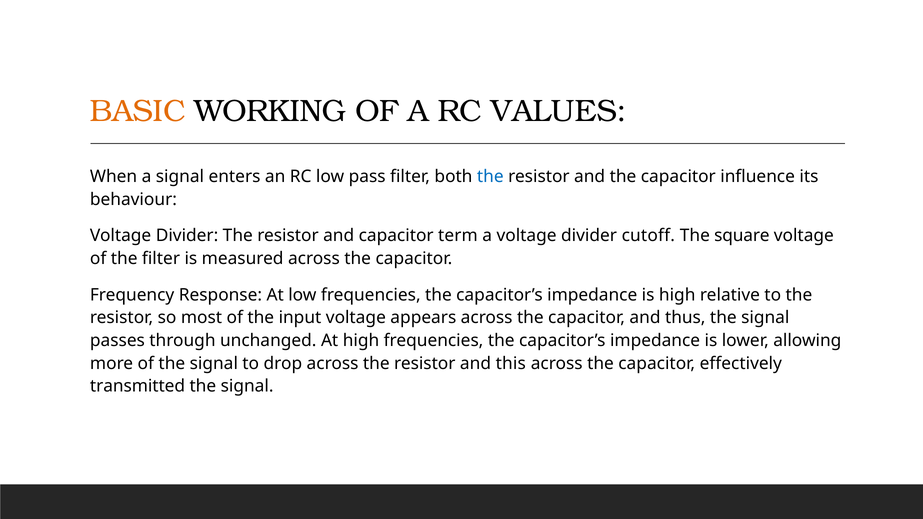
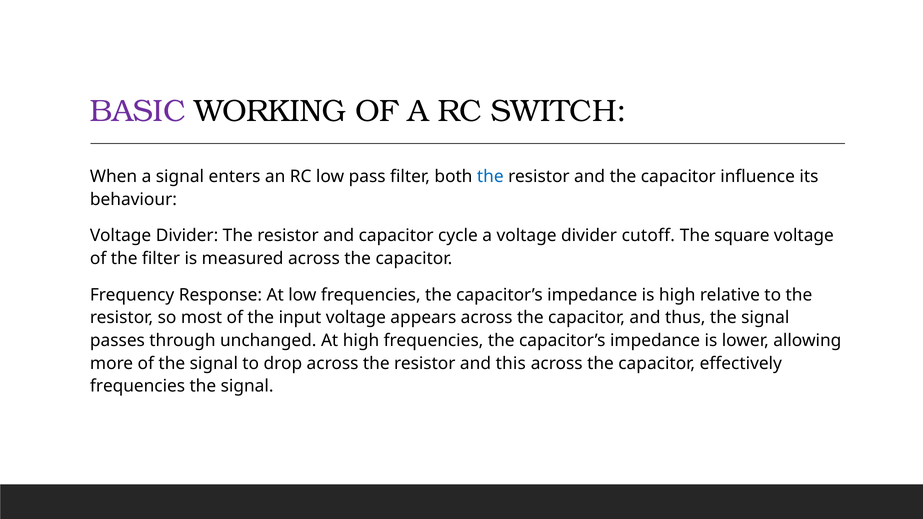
BASIC colour: orange -> purple (138, 111)
VALUES: VALUES -> SWITCH (559, 111)
term: term -> cycle (458, 236)
transmitted: transmitted -> frequencies (138, 386)
